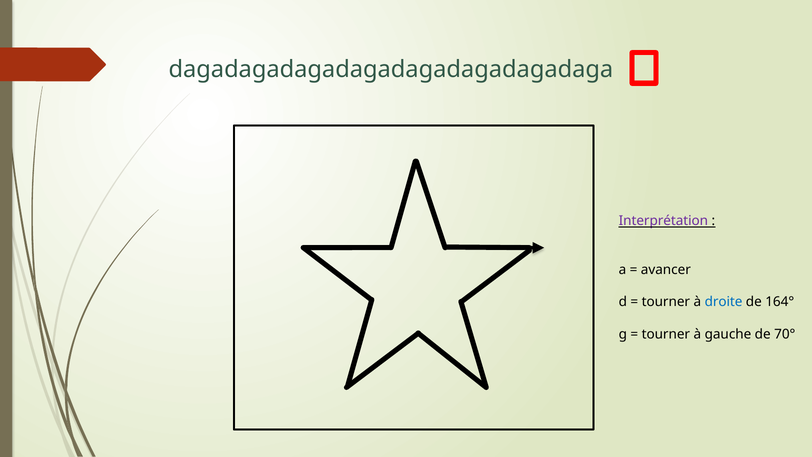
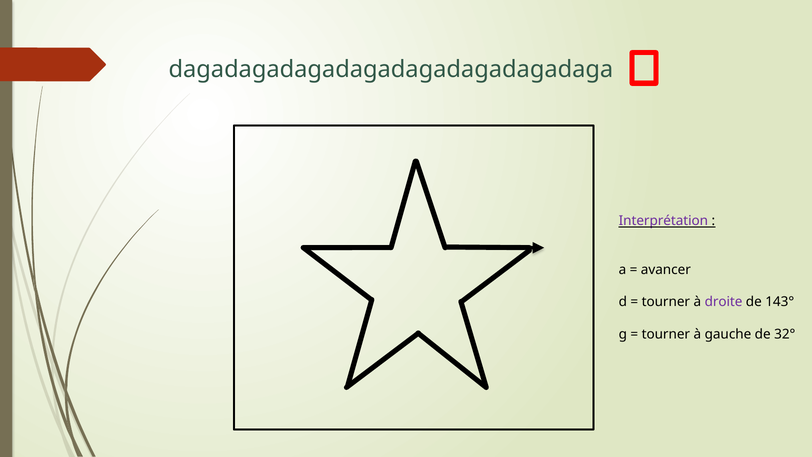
droite colour: blue -> purple (724, 302)
164°: 164° -> 143° (780, 302)
70°: 70° -> 32° (785, 334)
